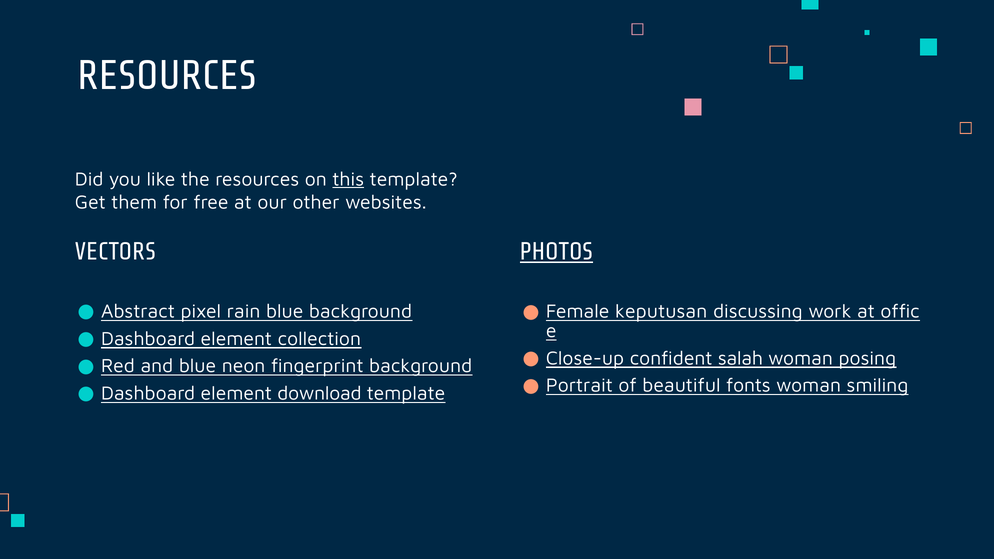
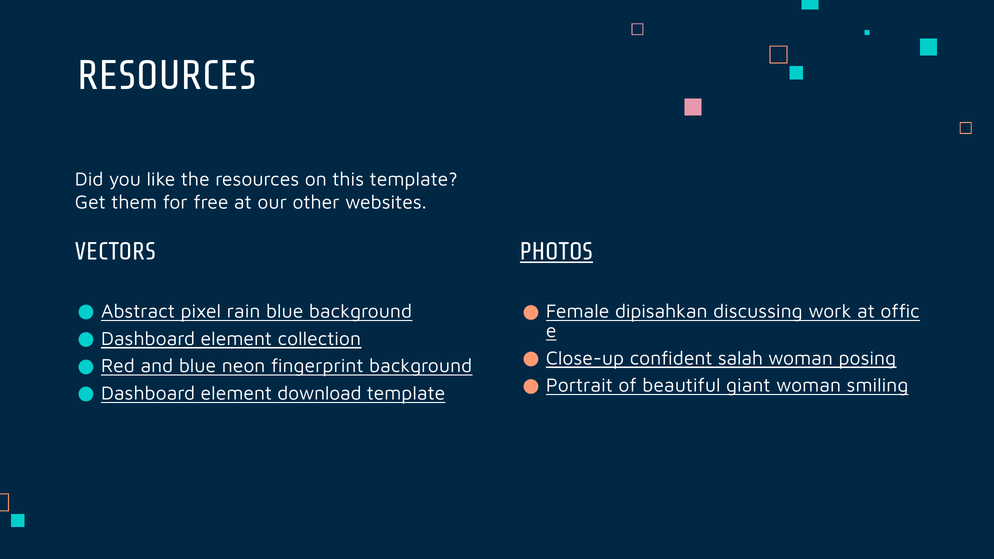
this underline: present -> none (348, 179)
keputusan: keputusan -> dipisahkan (661, 312)
fonts: fonts -> giant (748, 386)
